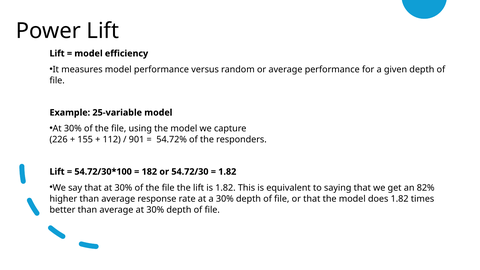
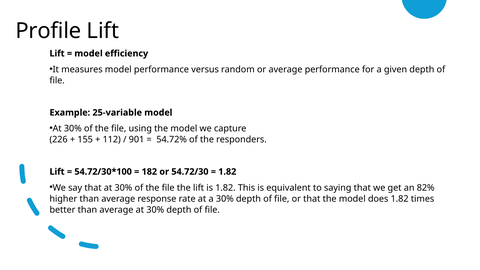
Power: Power -> Profile (48, 31)
